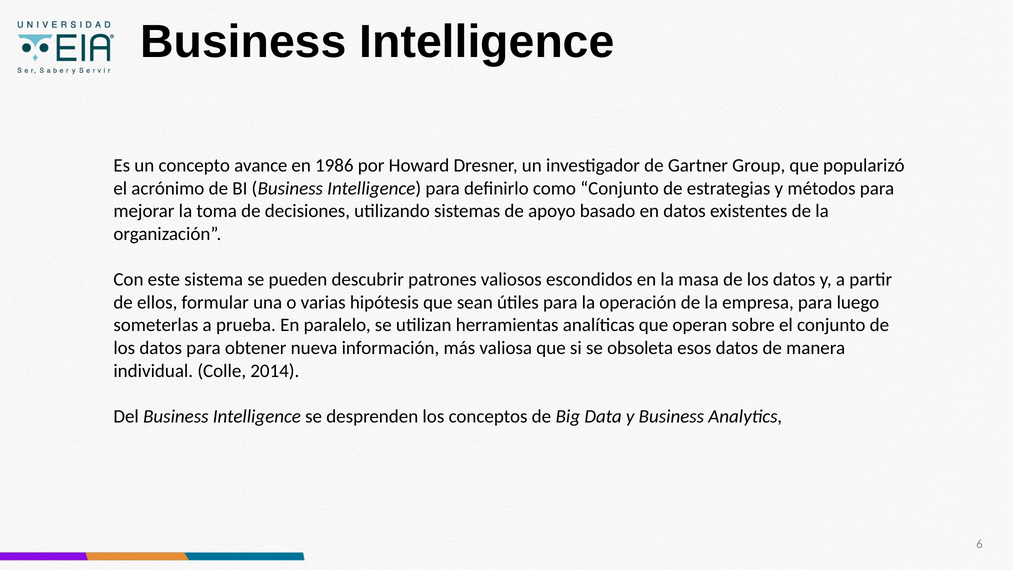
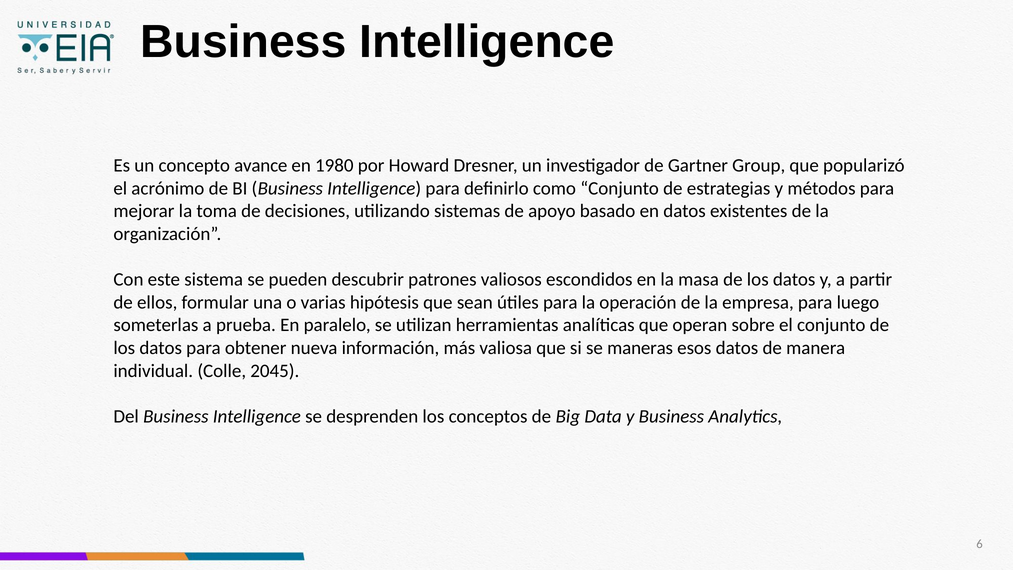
1986: 1986 -> 1980 (334, 166)
obsoleta: obsoleta -> maneras (640, 348)
2014: 2014 -> 2045 (275, 371)
